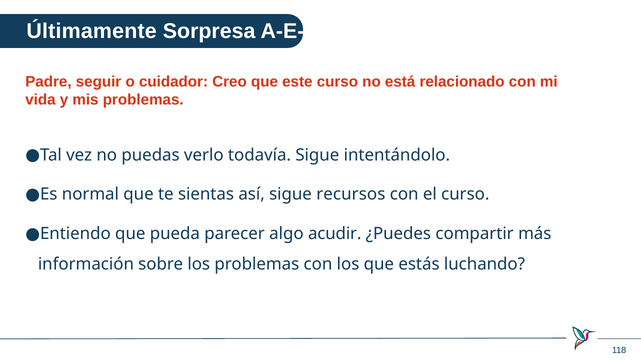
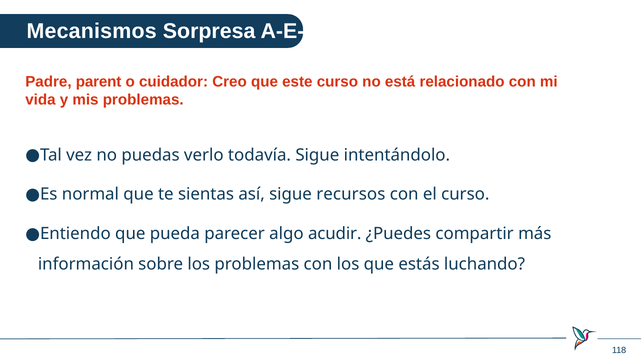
Últimamente: Últimamente -> Mecanismos (92, 31)
seguir: seguir -> parent (99, 81)
